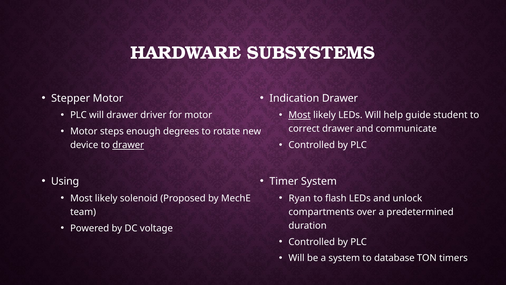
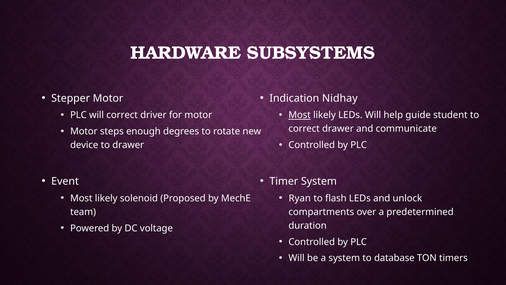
Indication Drawer: Drawer -> Nidhay (340, 98)
will drawer: drawer -> correct (122, 115)
drawer underline: present -> none (128, 145)
Using: Using -> Event (65, 181)
